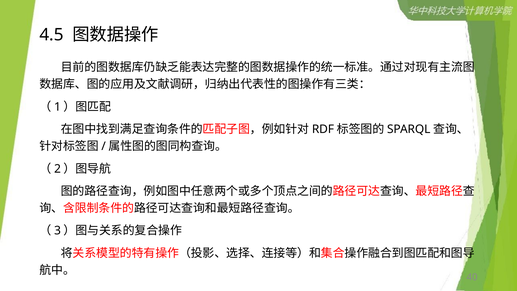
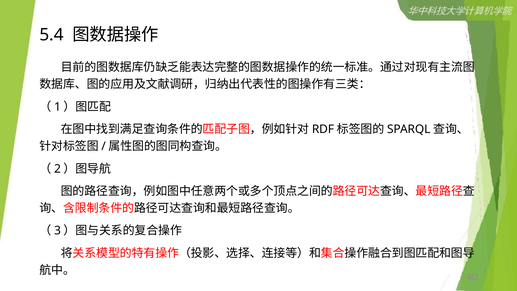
4.5: 4.5 -> 5.4 (52, 35)
